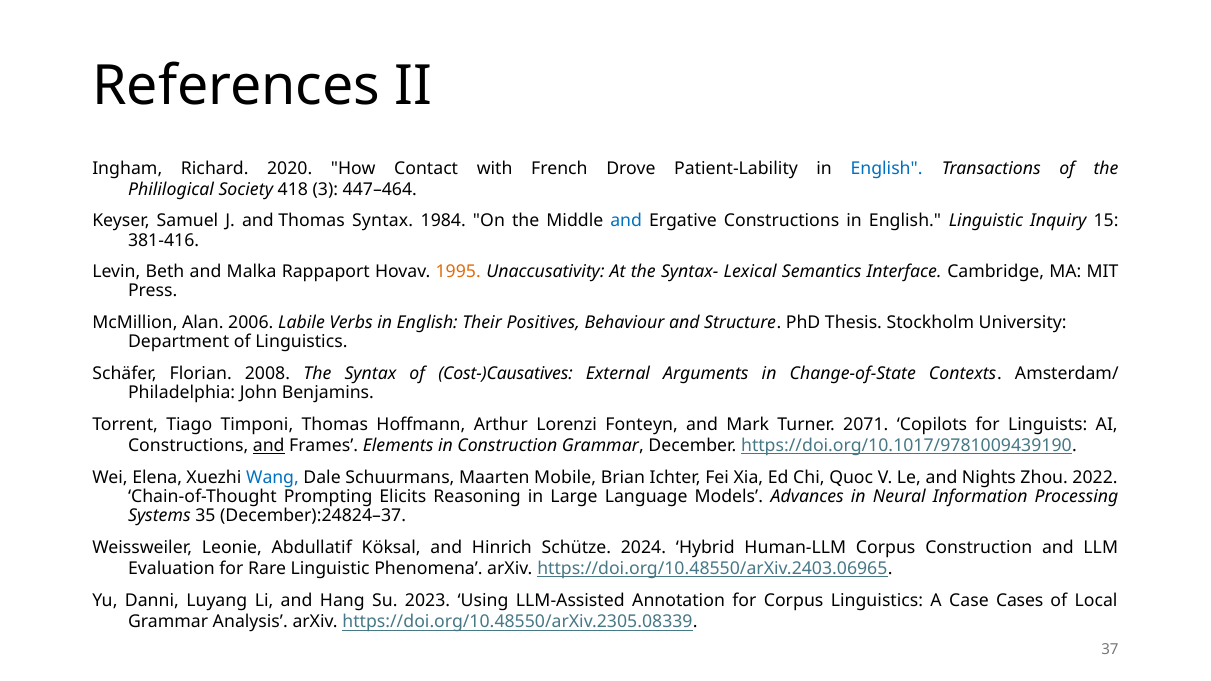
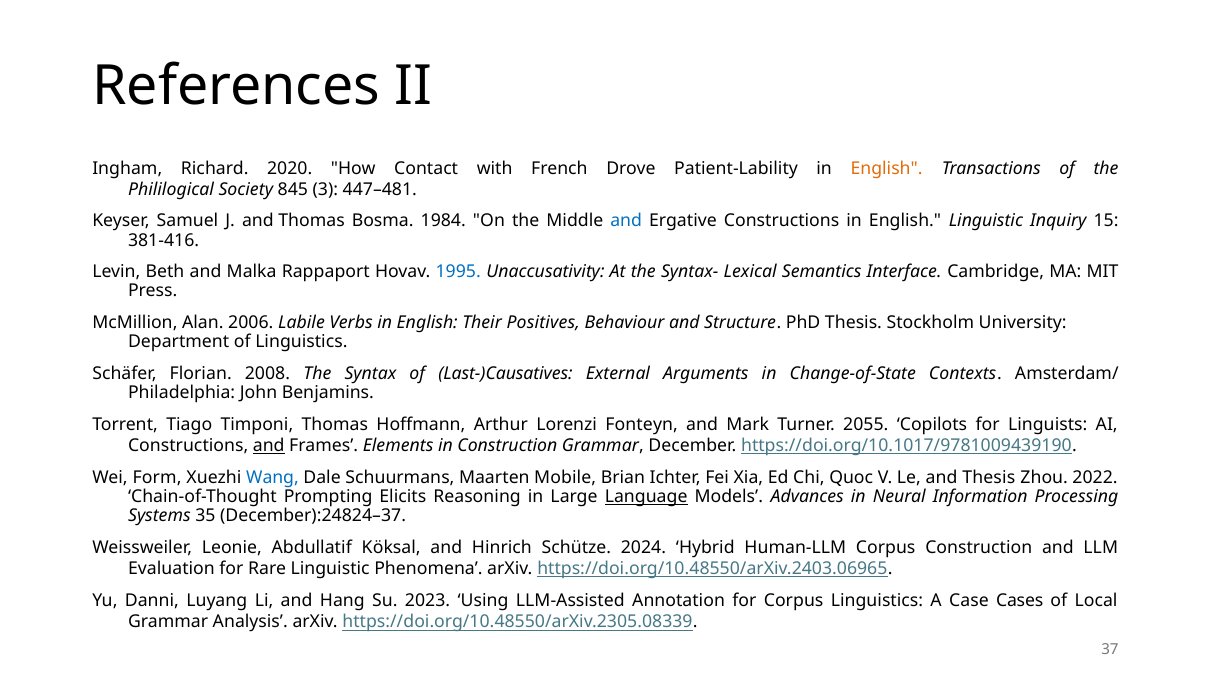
English colour: blue -> orange (887, 169)
418: 418 -> 845 (293, 190)
447–464: 447–464 -> 447–481 (380, 190)
Thomas Syntax: Syntax -> Bosma (383, 221)
1995 colour: orange -> blue (458, 272)
Cost-)Causatives: Cost-)Causatives -> Last-)Causatives (505, 374)
2071: 2071 -> 2055 (866, 424)
Elena: Elena -> Form (157, 478)
and Nights: Nights -> Thesis (989, 478)
Language underline: none -> present (646, 497)
